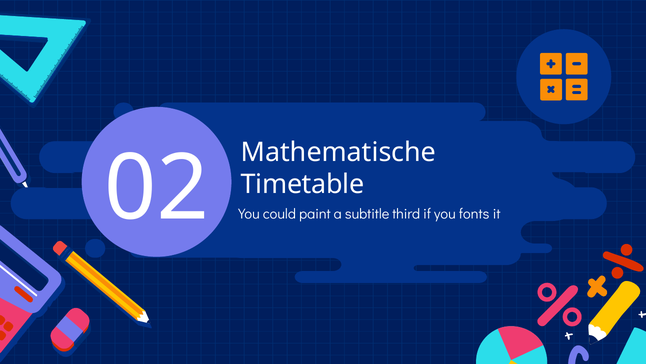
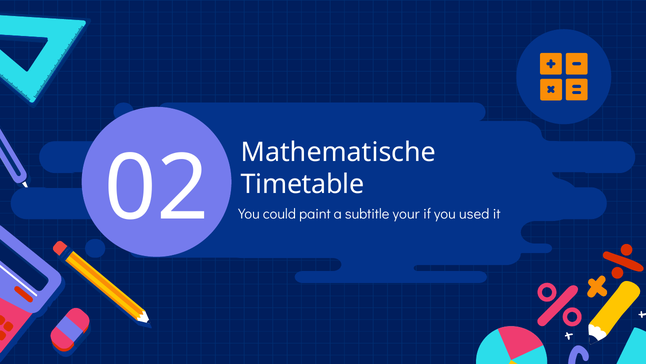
third: third -> your (406, 214)
fonts: fonts -> used (474, 214)
